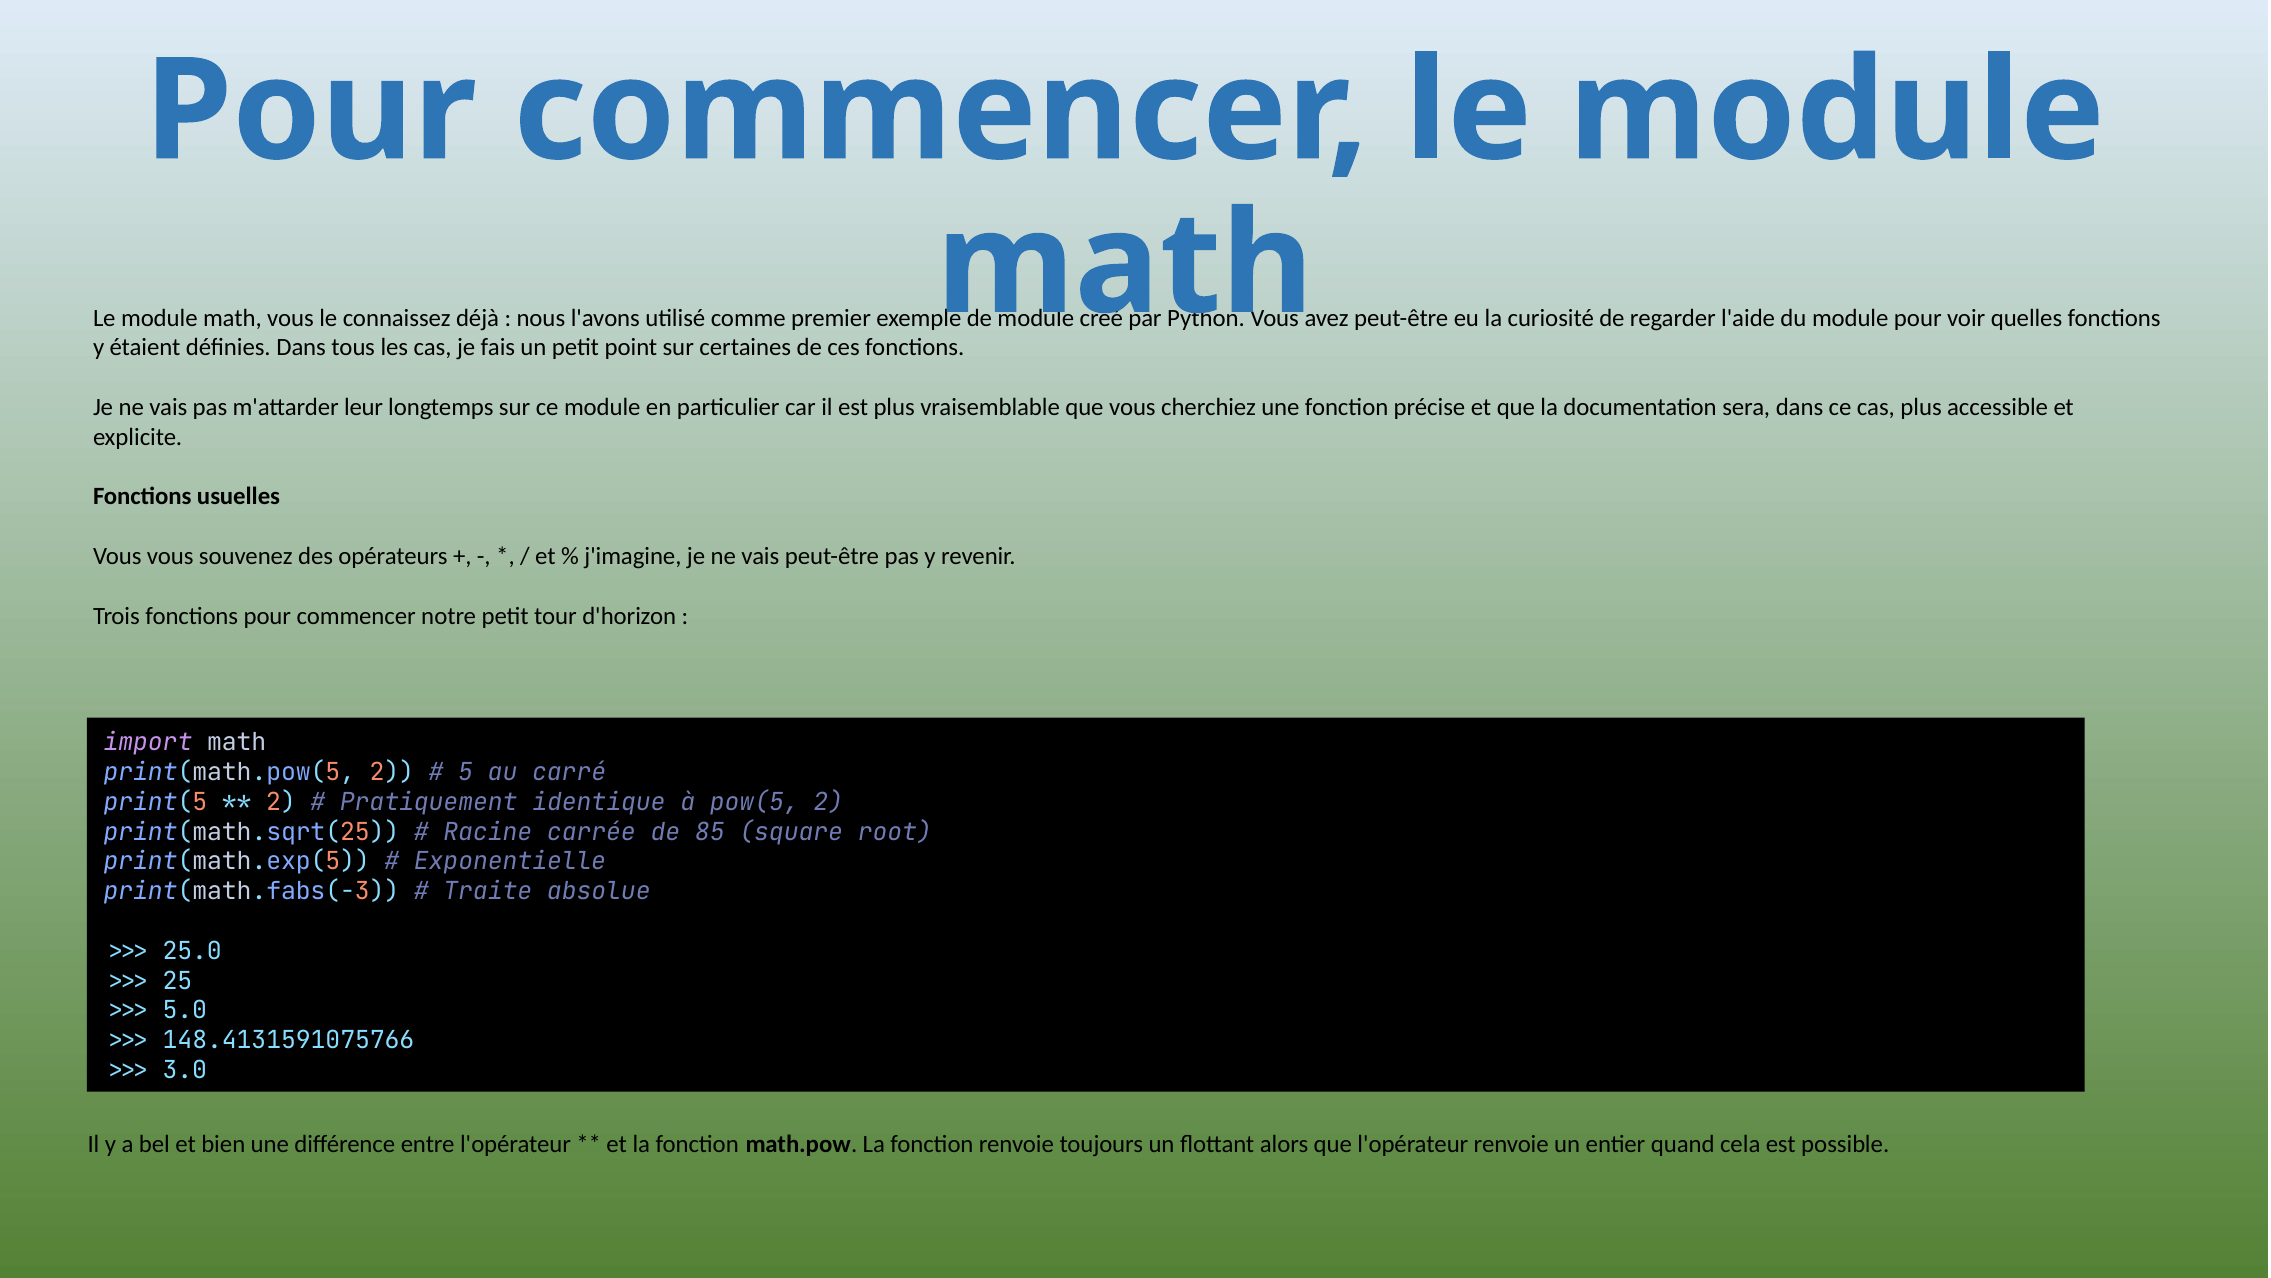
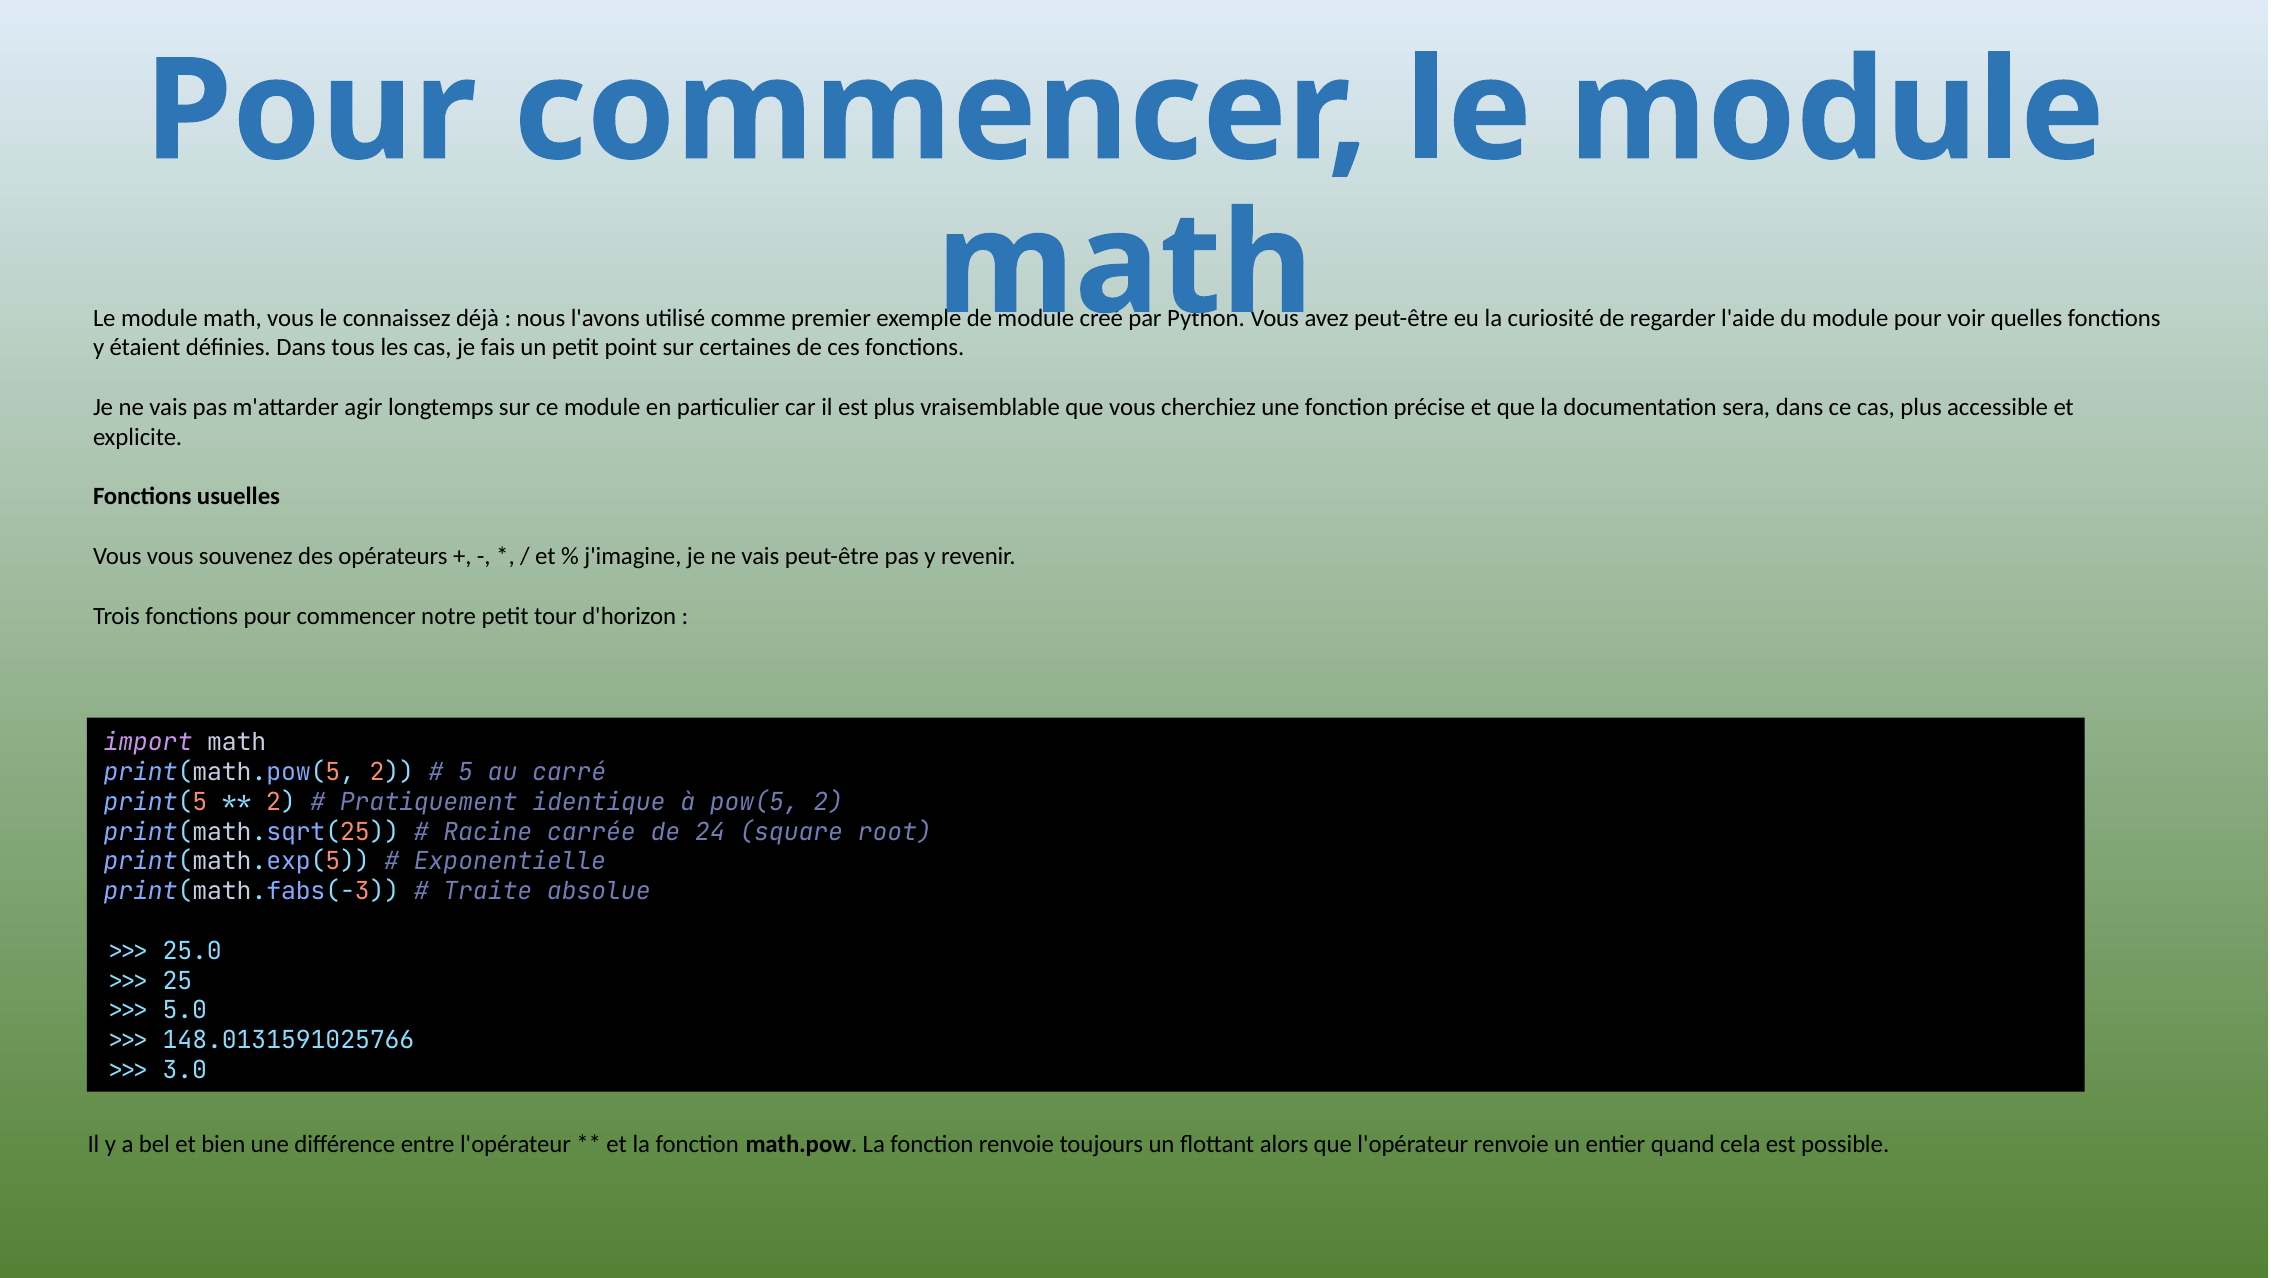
leur: leur -> agir (363, 407)
85: 85 -> 24 (710, 832)
148.4131591075766: 148.4131591075766 -> 148.0131591025766 (289, 1040)
